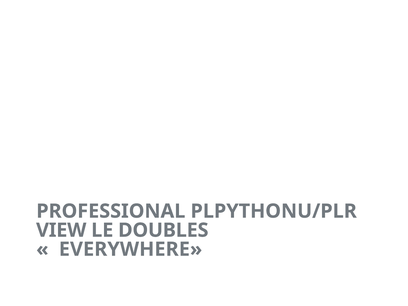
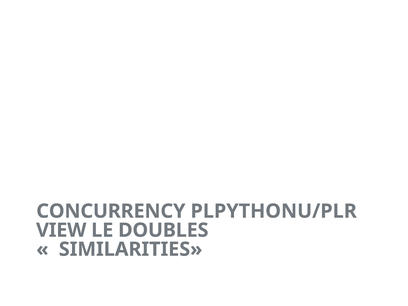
PROFESSIONAL: PROFESSIONAL -> CONCURRENCY (111, 211)
EVERYWHERE: EVERYWHERE -> SIMILARITIES (131, 249)
